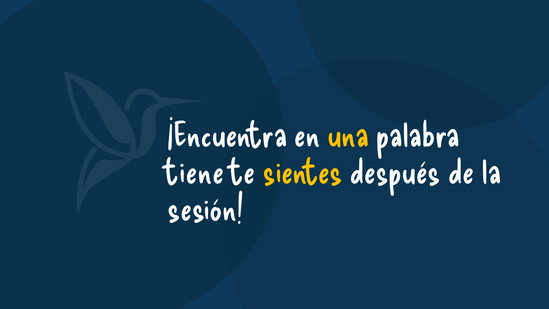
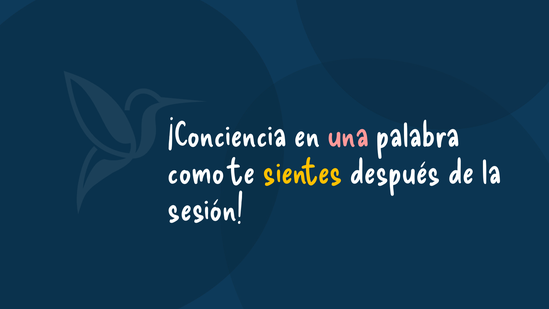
¡Encuentra: ¡Encuentra -> ¡Conciencia (227, 135)
una colour: yellow -> pink (348, 135)
tiene: tiene -> como (196, 172)
